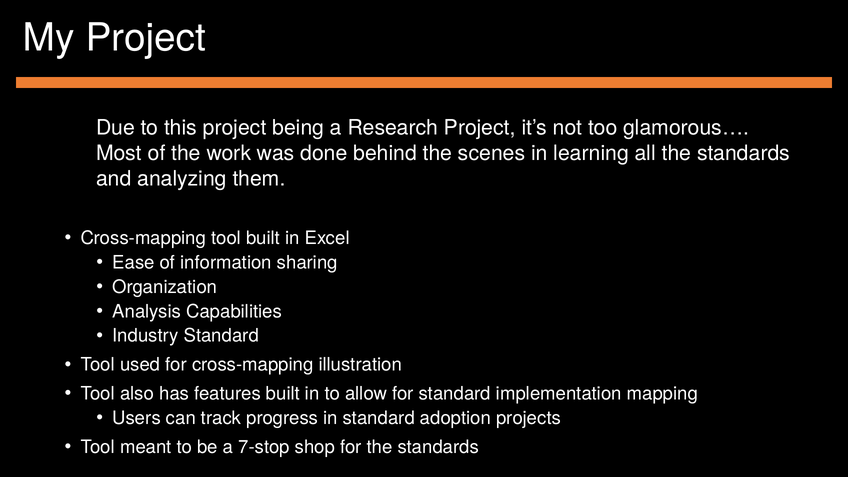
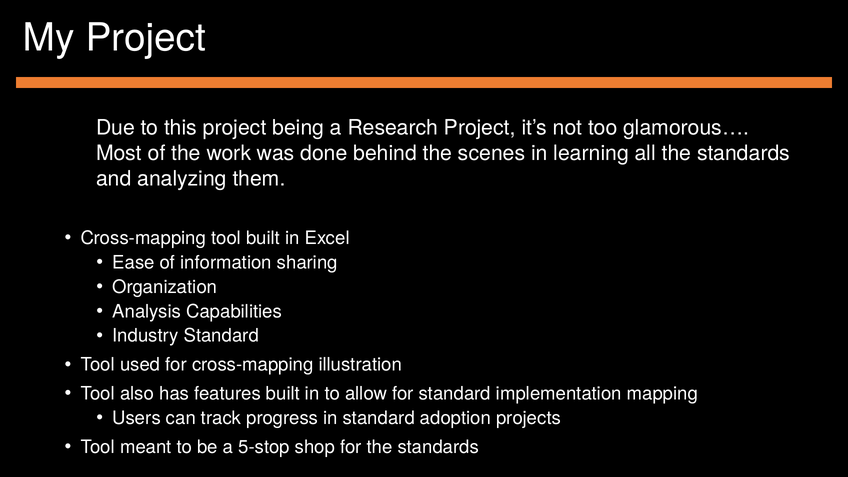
7-stop: 7-stop -> 5-stop (264, 447)
